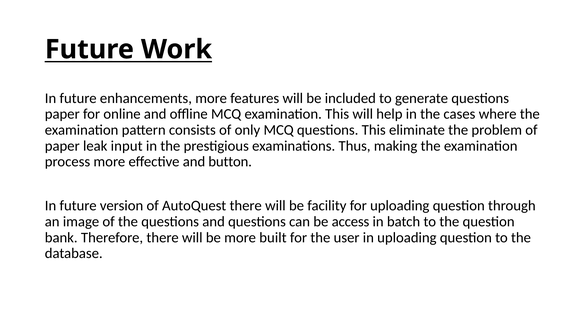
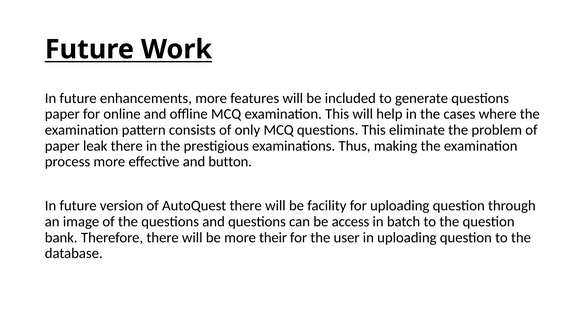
leak input: input -> there (127, 146)
built: built -> their (273, 237)
